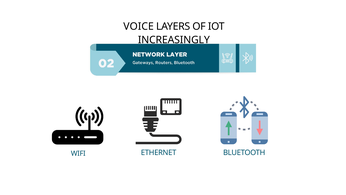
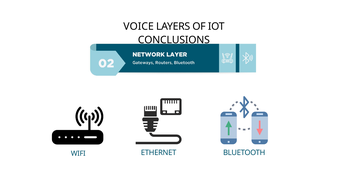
INCREASINGLY: INCREASINGLY -> CONCLUSIONS (174, 40)
